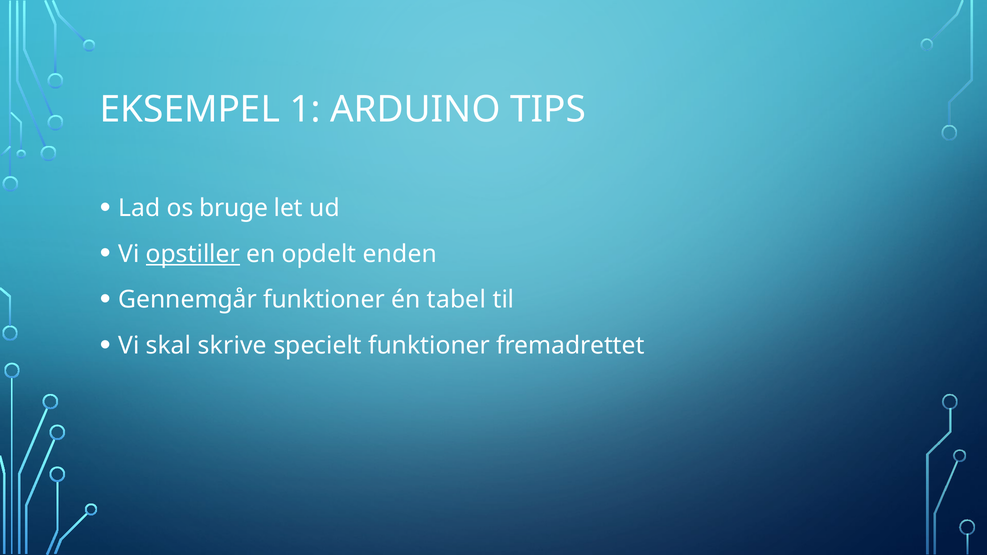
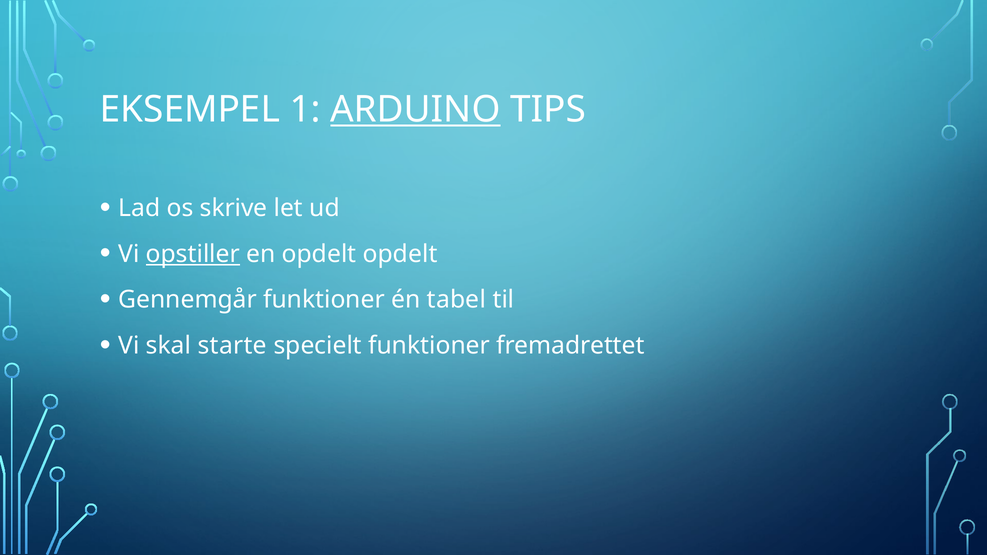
ARDUINO underline: none -> present (415, 110)
bruge: bruge -> skrive (234, 208)
opdelt enden: enden -> opdelt (400, 254)
skrive: skrive -> starte (232, 346)
